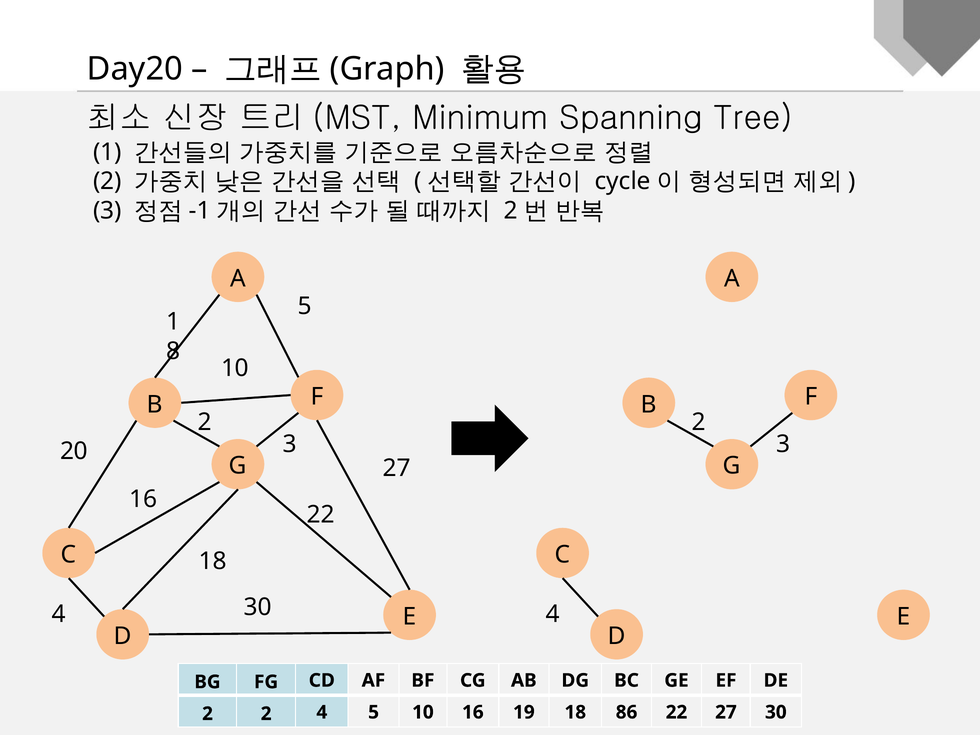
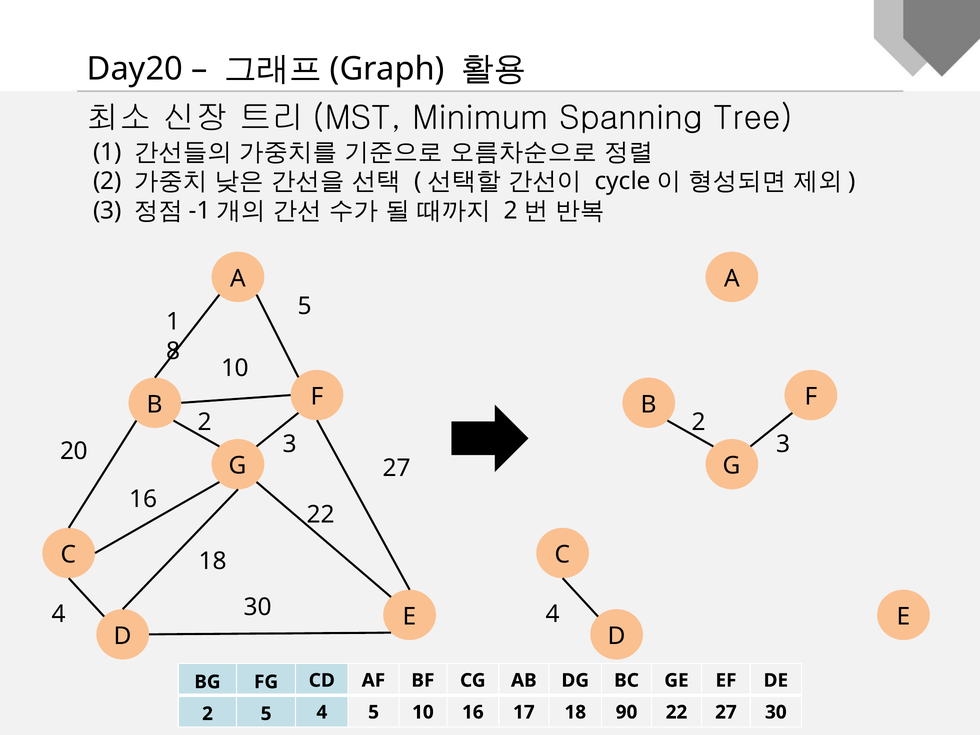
2 2: 2 -> 5 (266, 714)
19: 19 -> 17 (524, 712)
86: 86 -> 90 (627, 712)
